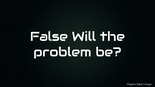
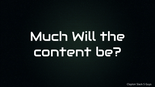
False: False -> Much (49, 37)
problem: problem -> content (62, 52)
